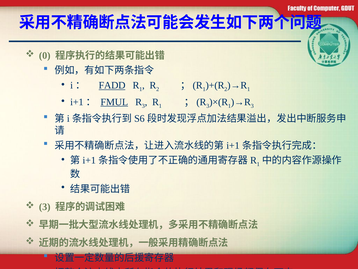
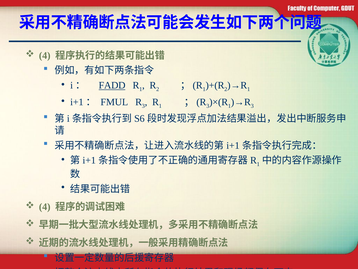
0: 0 -> 4 (45, 55)
FMUL underline: present -> none (114, 102)
3: 3 -> 4 (45, 207)
